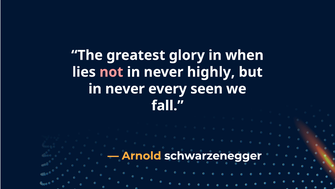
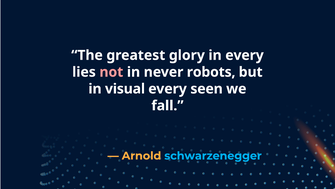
in when: when -> every (244, 55)
highly: highly -> robots (211, 72)
never: never -> visual (125, 89)
schwarzenegger colour: white -> light blue (213, 155)
